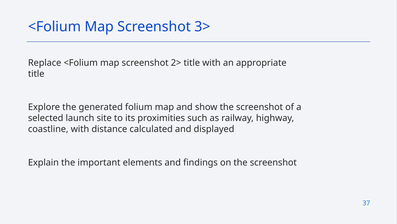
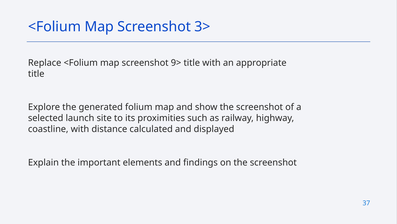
2>: 2> -> 9> (176, 63)
